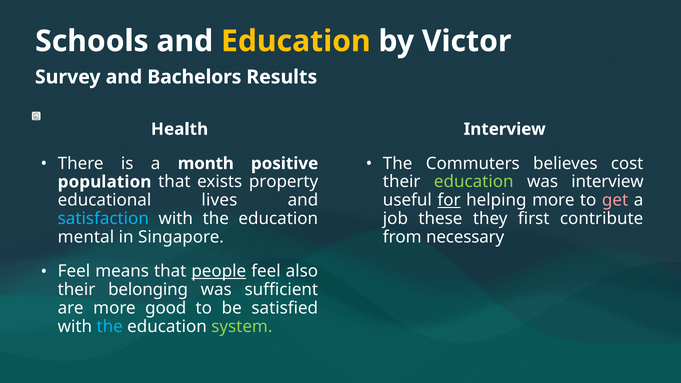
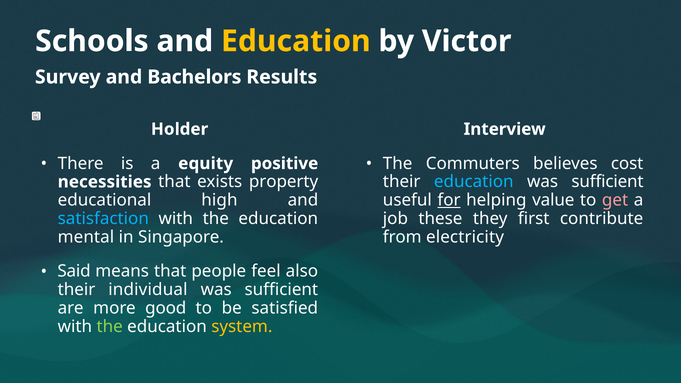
Health: Health -> Holder (180, 129)
month: month -> equity (206, 164)
education colour: light green -> light blue (474, 182)
interview: interview -> sufficient (608, 182)
population: population -> necessities (105, 182)
lives: lives -> high (219, 200)
helping more: more -> value (553, 200)
necessary: necessary -> electricity (465, 237)
Feel: Feel -> Said (74, 271)
people underline: present -> none (219, 271)
belonging: belonging -> individual (148, 290)
the colour: light blue -> light green (110, 327)
system colour: light green -> yellow (242, 327)
